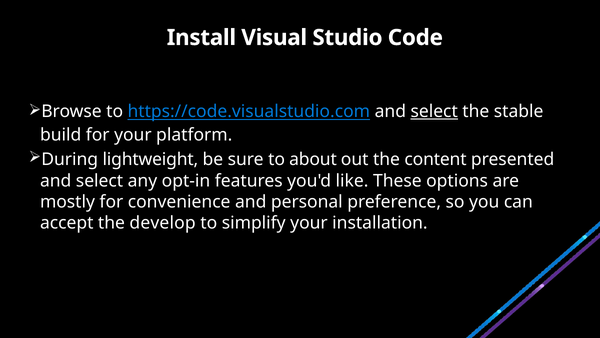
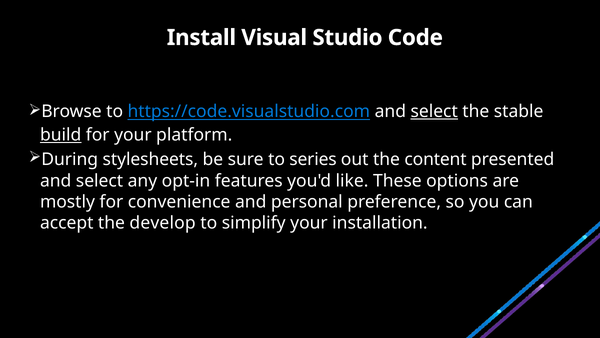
build underline: none -> present (61, 135)
lightweight: lightweight -> stylesheets (150, 159)
about: about -> series (313, 159)
